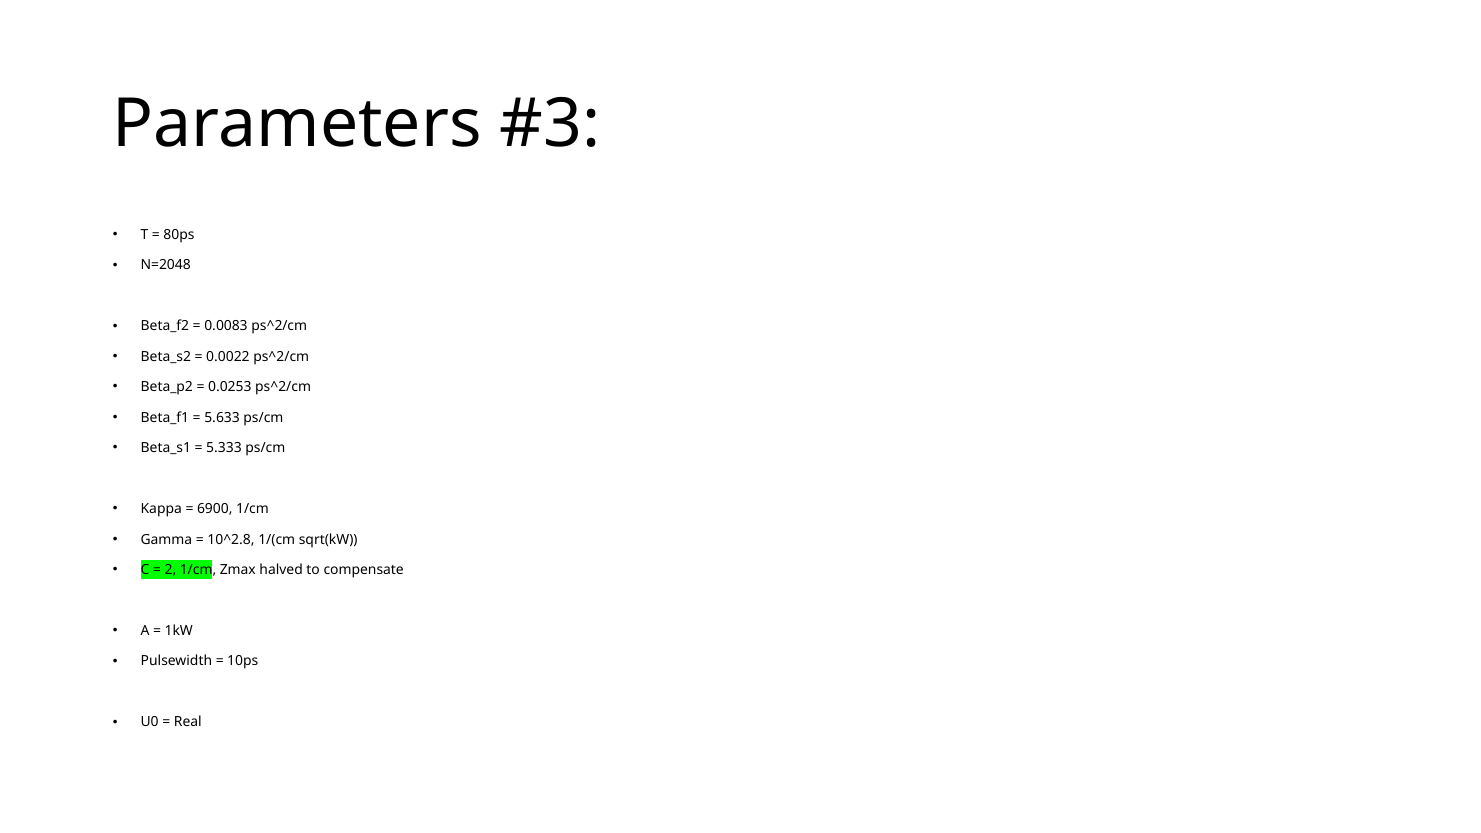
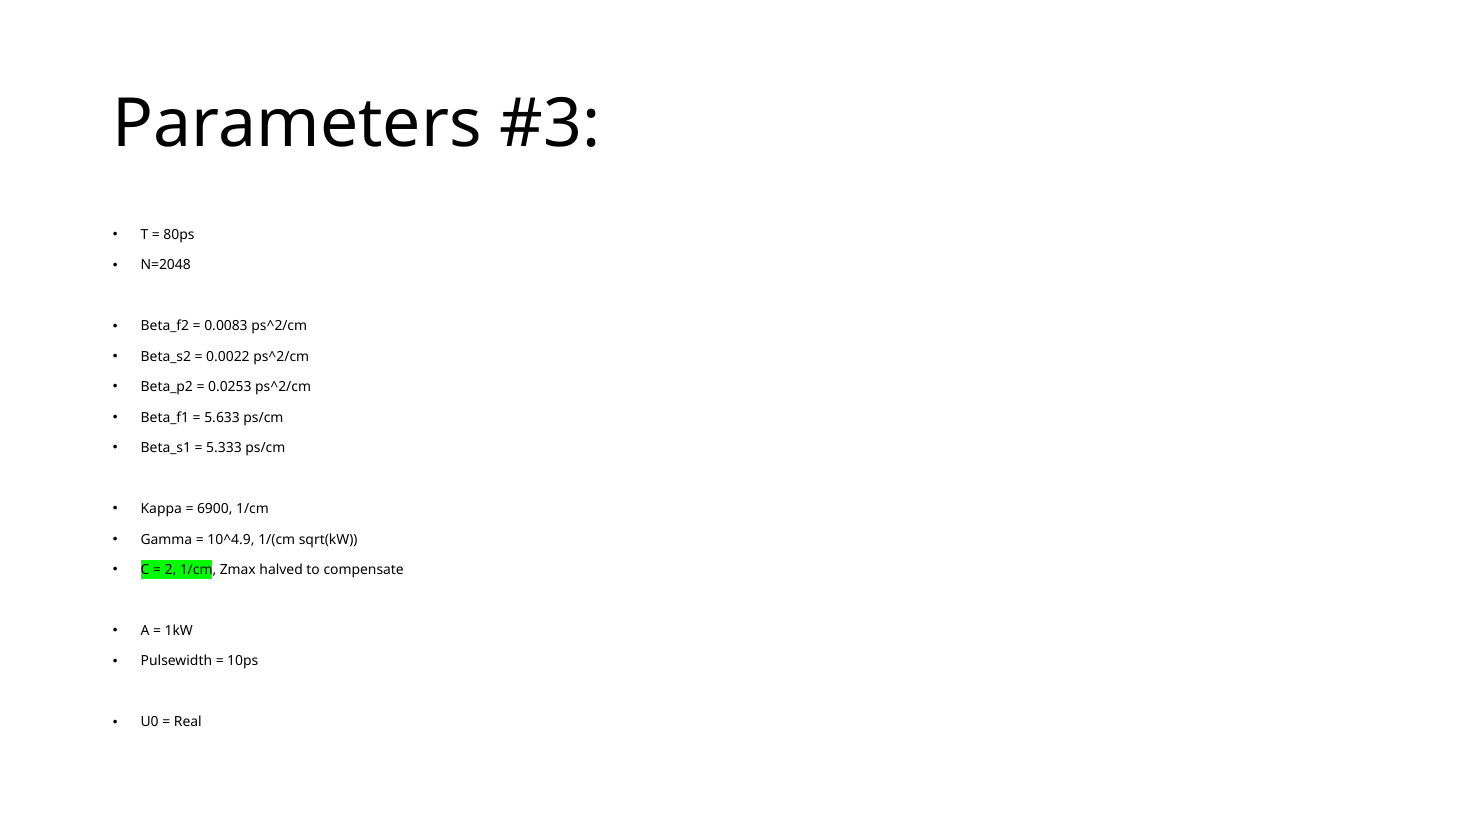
10^2.8: 10^2.8 -> 10^4.9 (231, 539)
